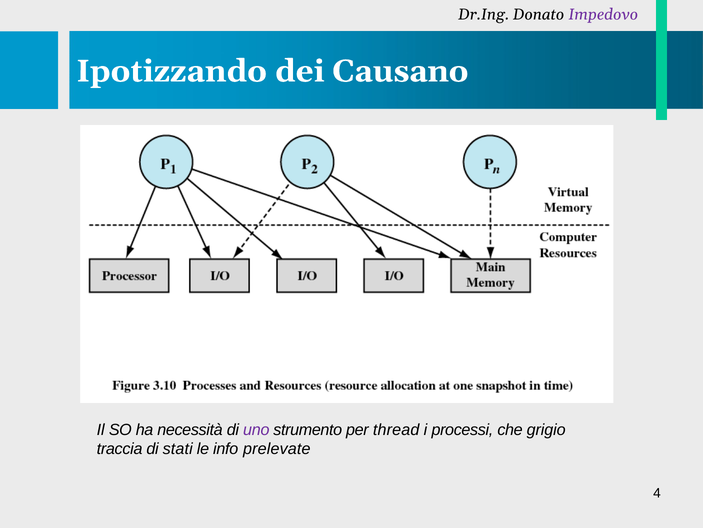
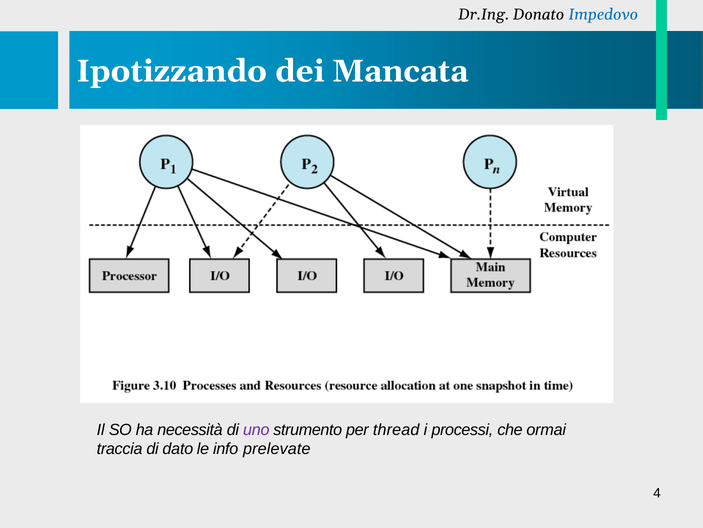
Impedovo colour: purple -> blue (603, 15)
Causano: Causano -> Mancata (400, 71)
grigio: grigio -> ormai (546, 429)
stati: stati -> dato (178, 448)
